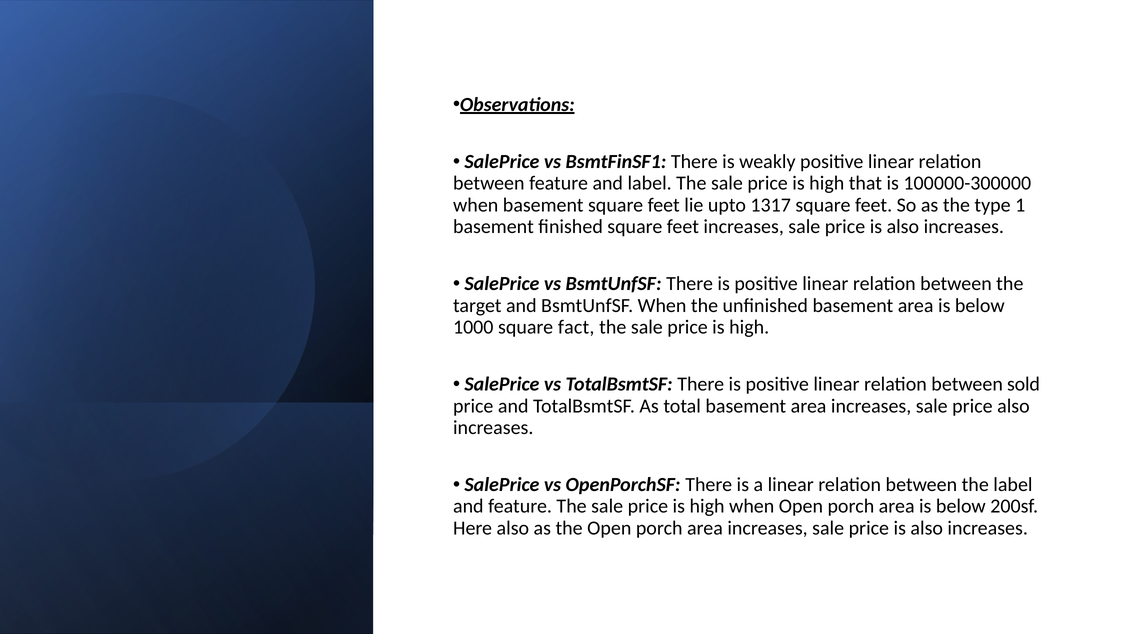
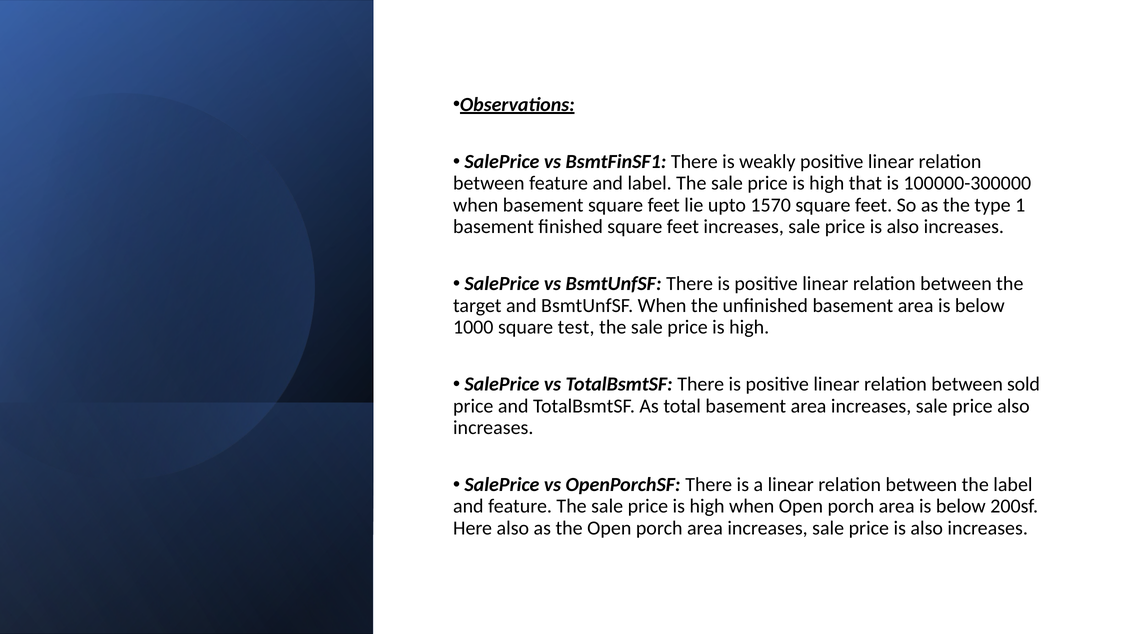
1317: 1317 -> 1570 (771, 205)
fact: fact -> test (576, 327)
